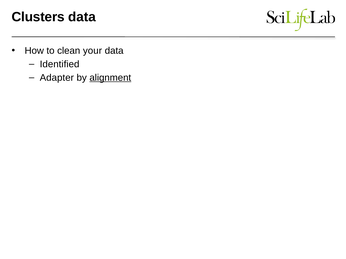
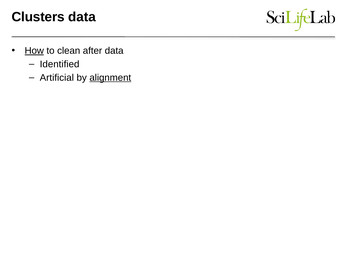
How underline: none -> present (34, 51)
your: your -> after (93, 51)
Adapter: Adapter -> Artificial (57, 78)
